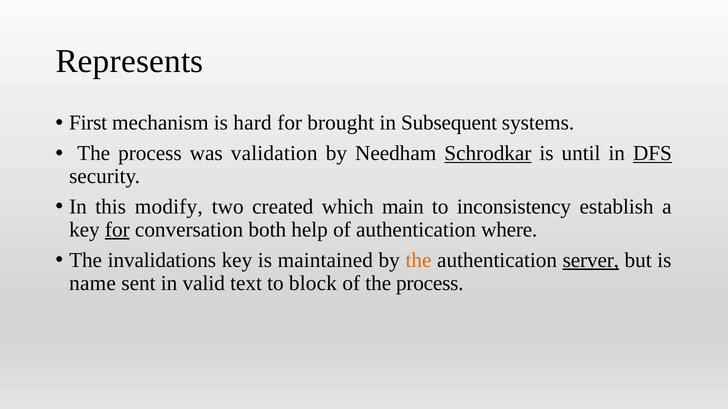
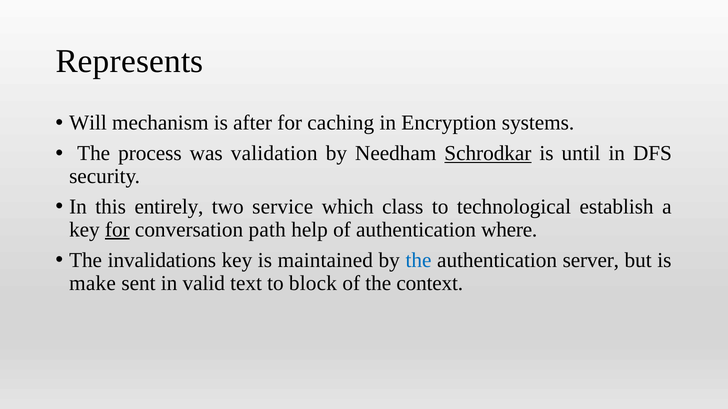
First: First -> Will (88, 123)
hard: hard -> after (253, 123)
brought: brought -> caching (341, 123)
Subsequent: Subsequent -> Encryption (449, 123)
DFS underline: present -> none (652, 154)
modify: modify -> entirely (169, 207)
created: created -> service (283, 207)
main: main -> class (403, 207)
inconsistency: inconsistency -> technological (514, 207)
both: both -> path (267, 230)
the colour: orange -> blue (419, 261)
server underline: present -> none (591, 261)
name: name -> make (93, 283)
of the process: process -> context (430, 283)
